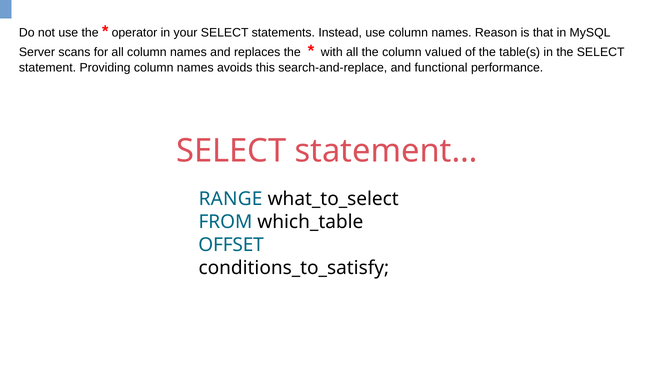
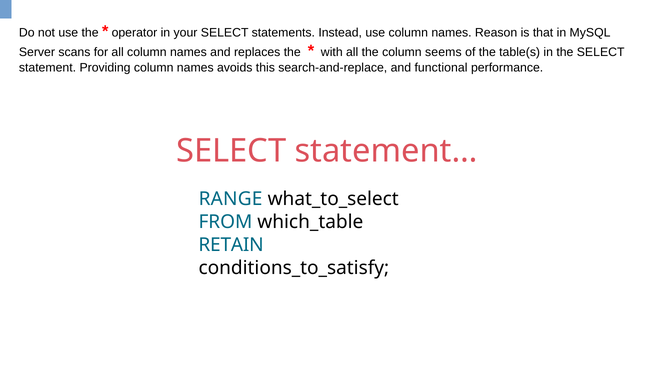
valued: valued -> seems (443, 52)
OFFSET: OFFSET -> RETAIN (231, 245)
